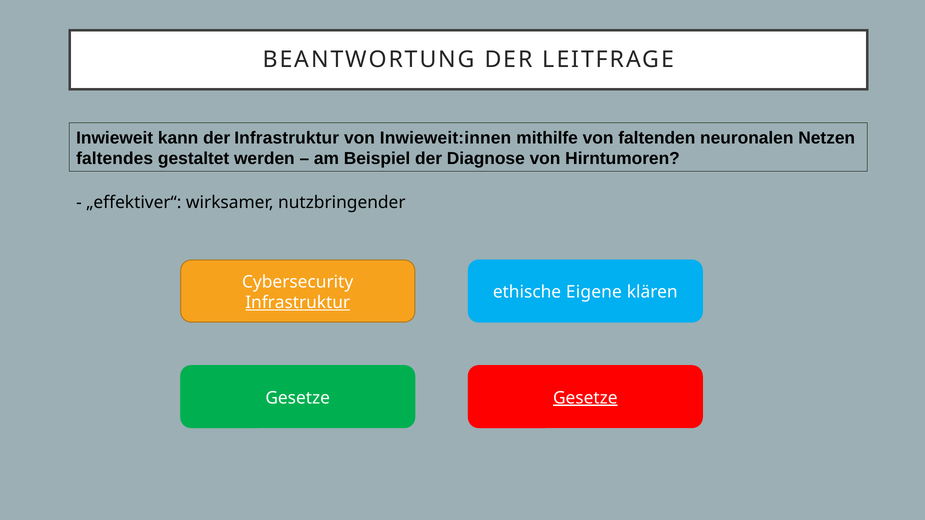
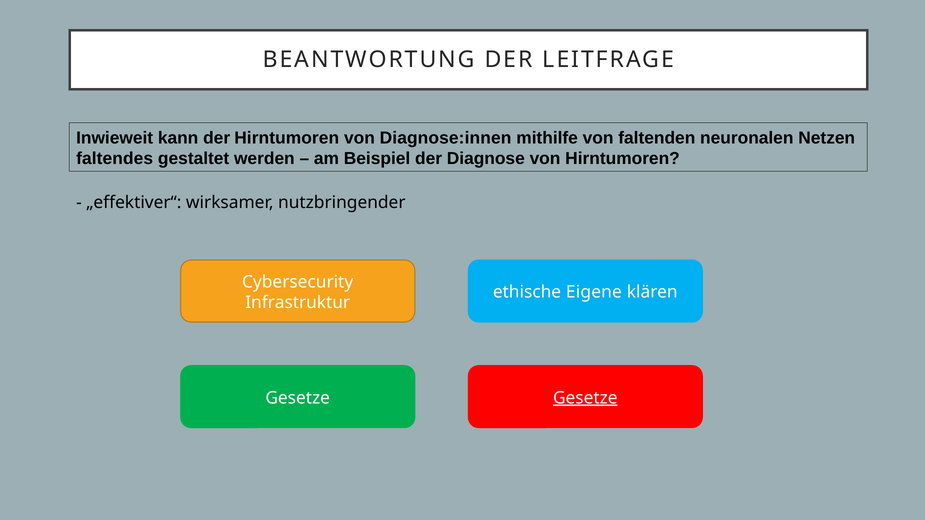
der Infrastruktur: Infrastruktur -> Hirntumoren (287, 138)
Inwieweit:innen: Inwieweit:innen -> Diagnose:innen (446, 138)
Infrastruktur underline: present -> none (298, 303)
